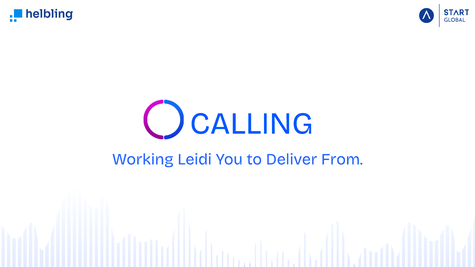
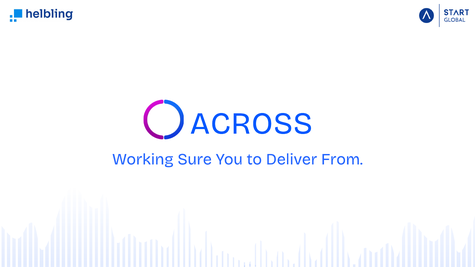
CALLING: CALLING -> ACROSS (251, 124)
Leidi: Leidi -> Sure (195, 159)
